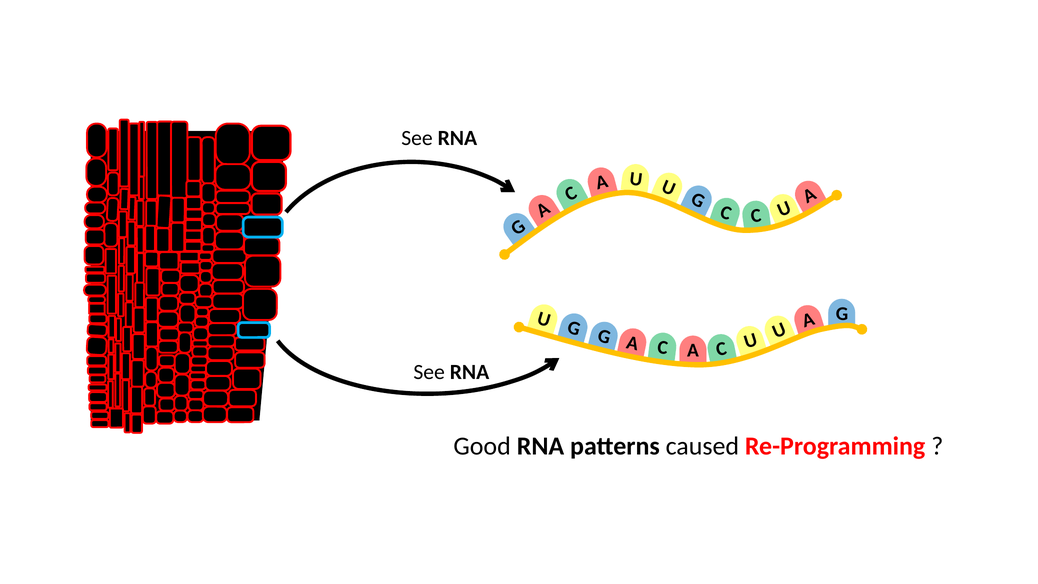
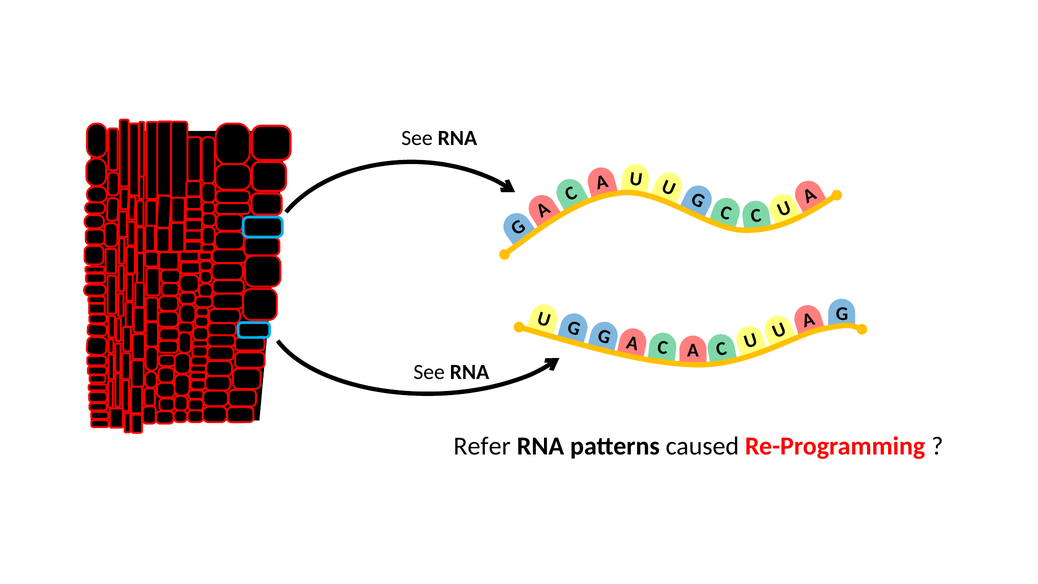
Good: Good -> Refer (482, 446)
